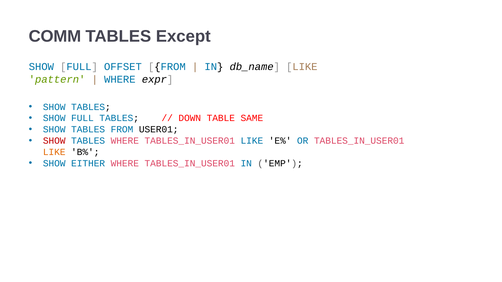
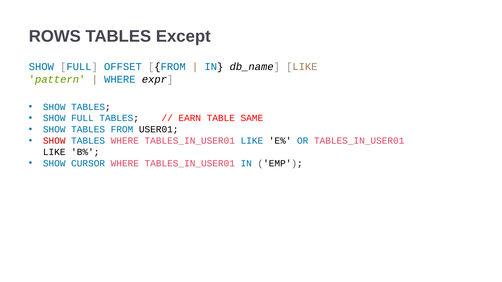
COMM: COMM -> ROWS (55, 36)
DOWN: DOWN -> EARN (190, 118)
LIKE colour: orange -> black (54, 152)
EITHER: EITHER -> CURSOR (88, 164)
